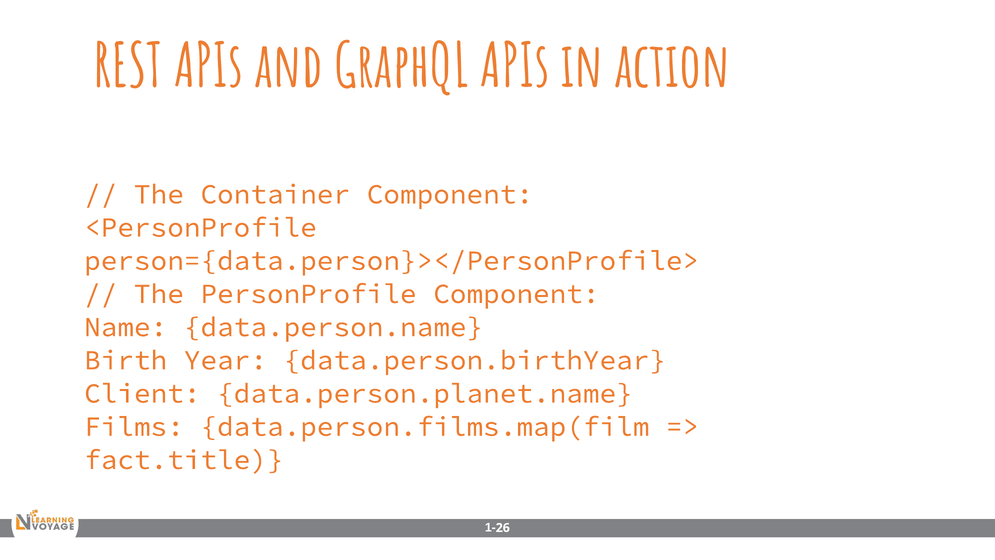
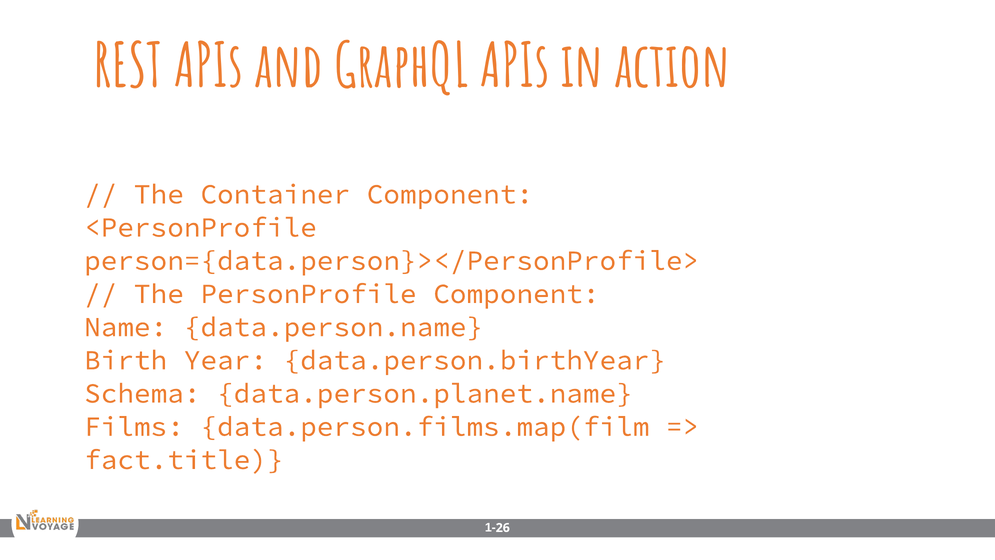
Client: Client -> Schema (142, 393)
